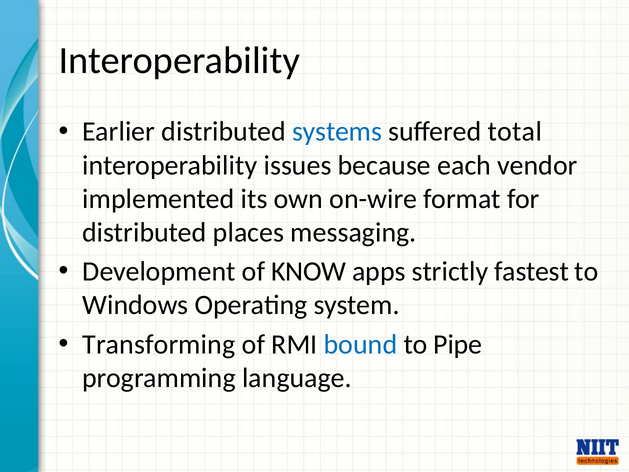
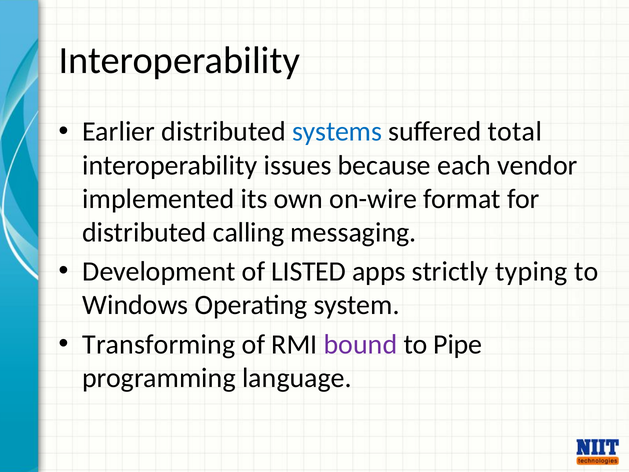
places: places -> calling (249, 232)
KNOW: KNOW -> LISTED (309, 271)
fastest: fastest -> typing (531, 271)
bound colour: blue -> purple (361, 344)
